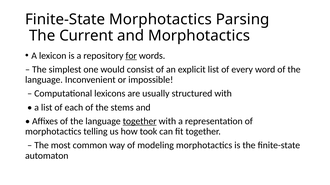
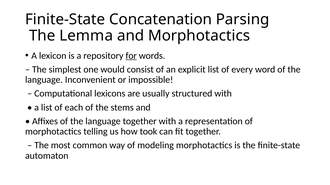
Finite-State Morphotactics: Morphotactics -> Concatenation (161, 20)
Current: Current -> Lemma (86, 36)
together underline: present -> none (140, 122)
